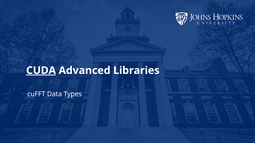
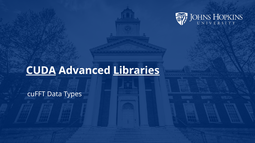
Libraries underline: none -> present (136, 71)
